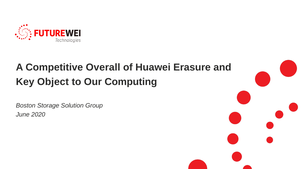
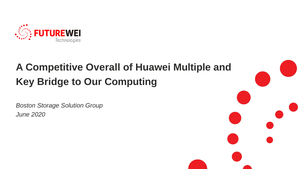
Erasure: Erasure -> Multiple (192, 68)
Object: Object -> Bridge (53, 82)
